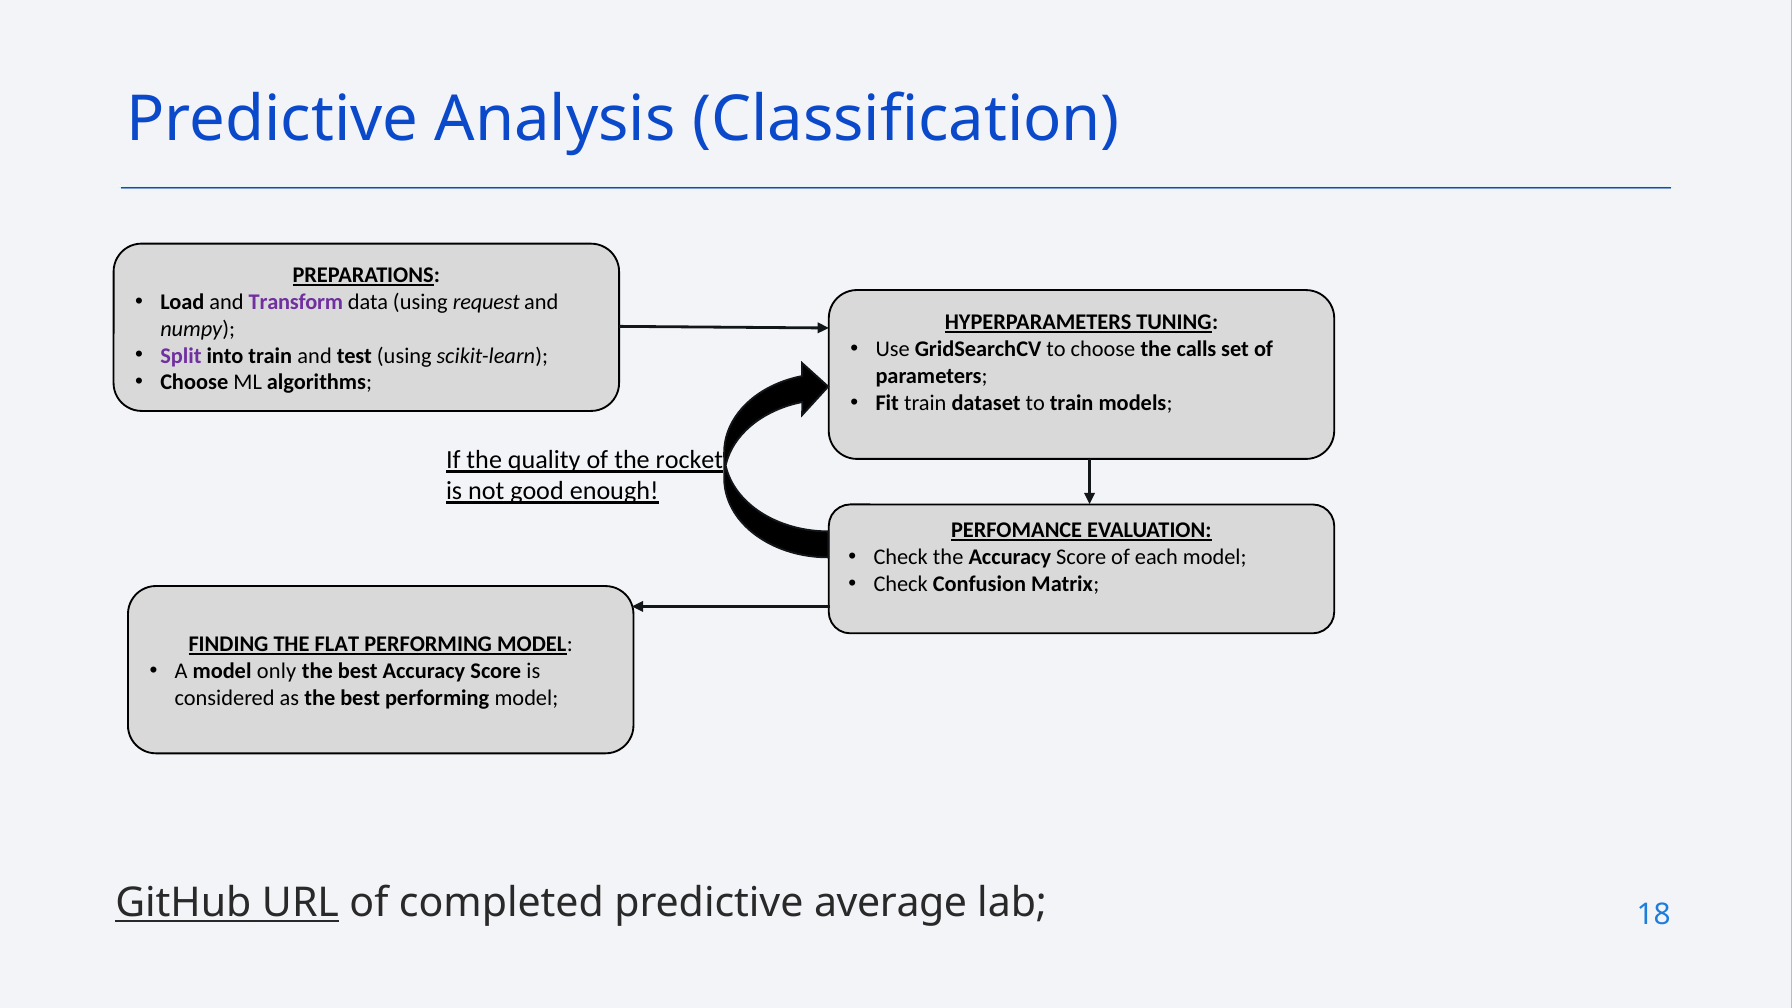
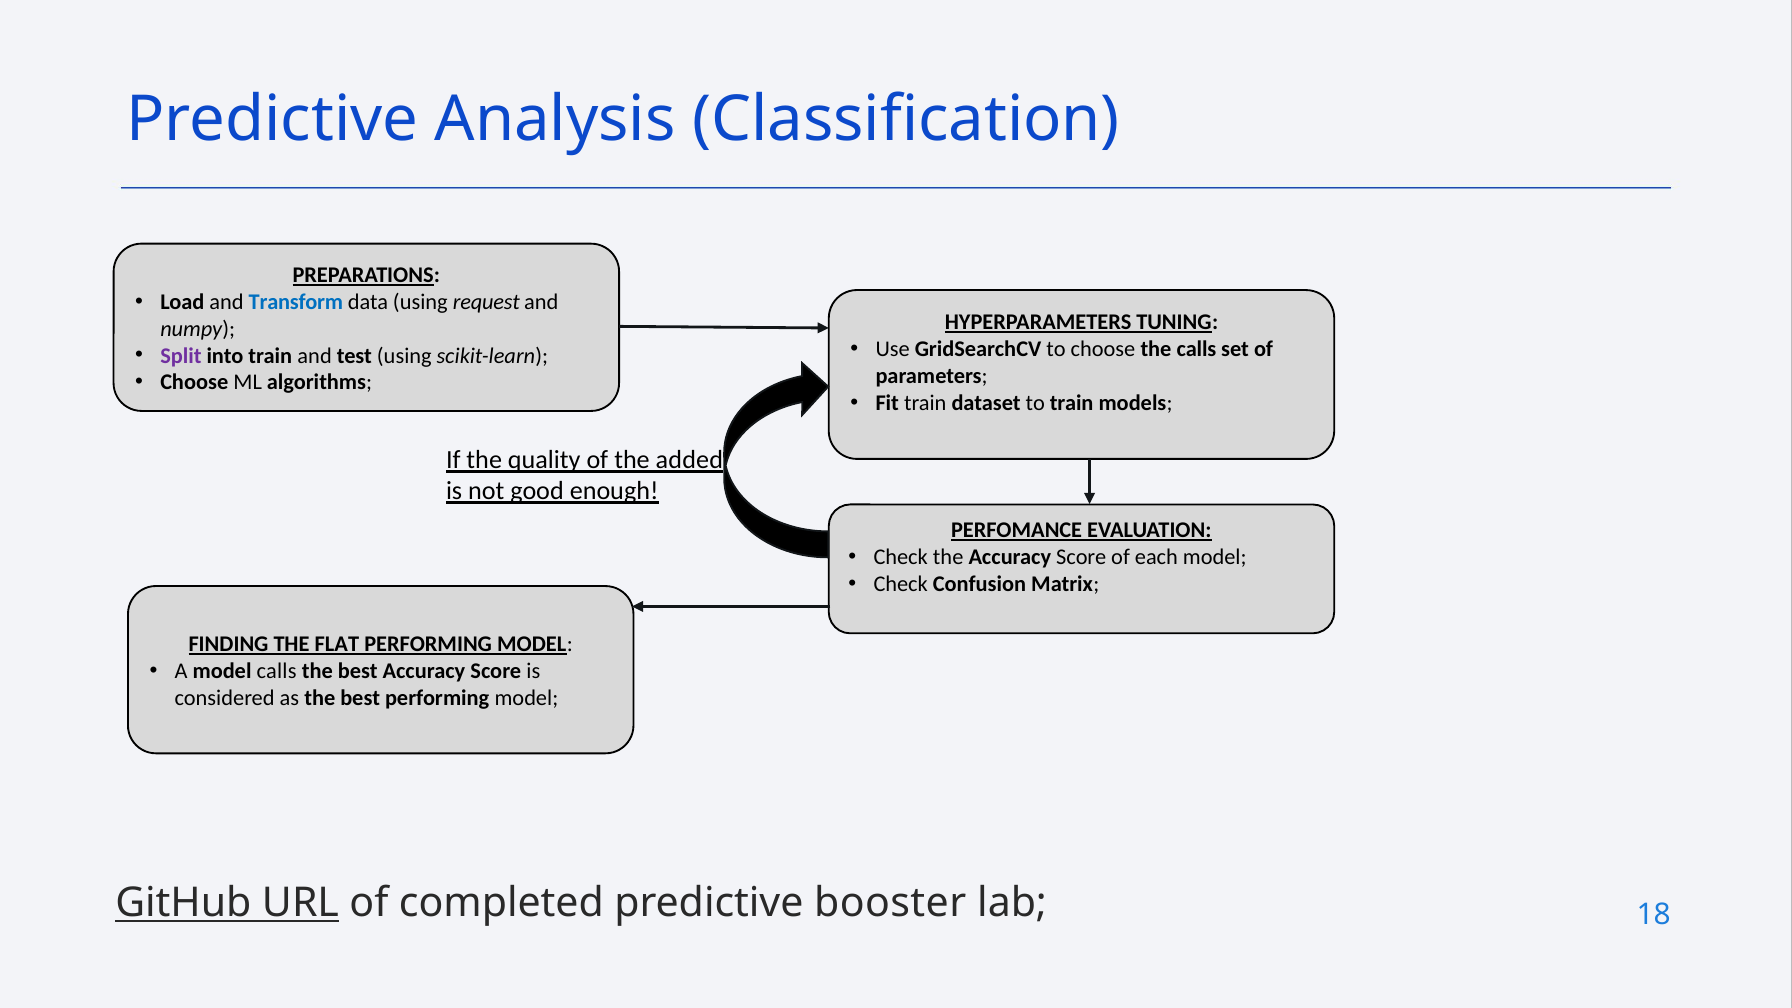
Transform colour: purple -> blue (296, 302)
rocket: rocket -> added (689, 460)
model only: only -> calls (277, 671)
average: average -> booster (890, 902)
